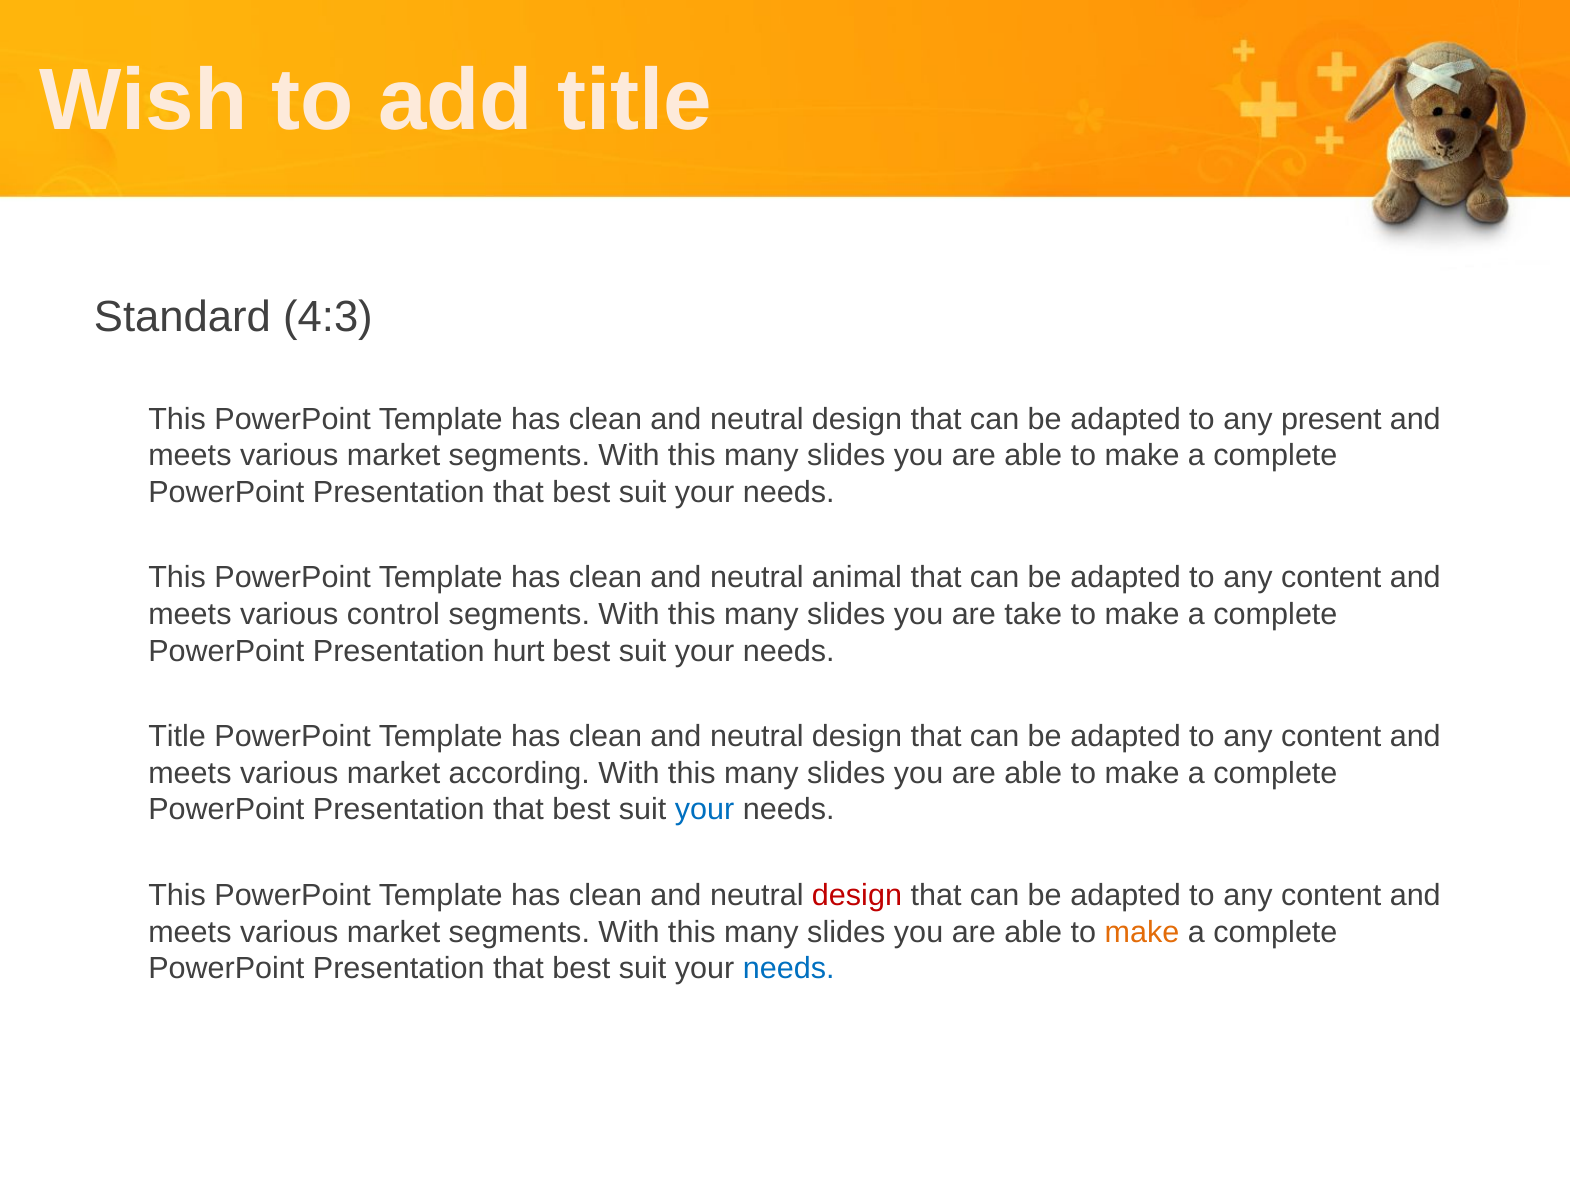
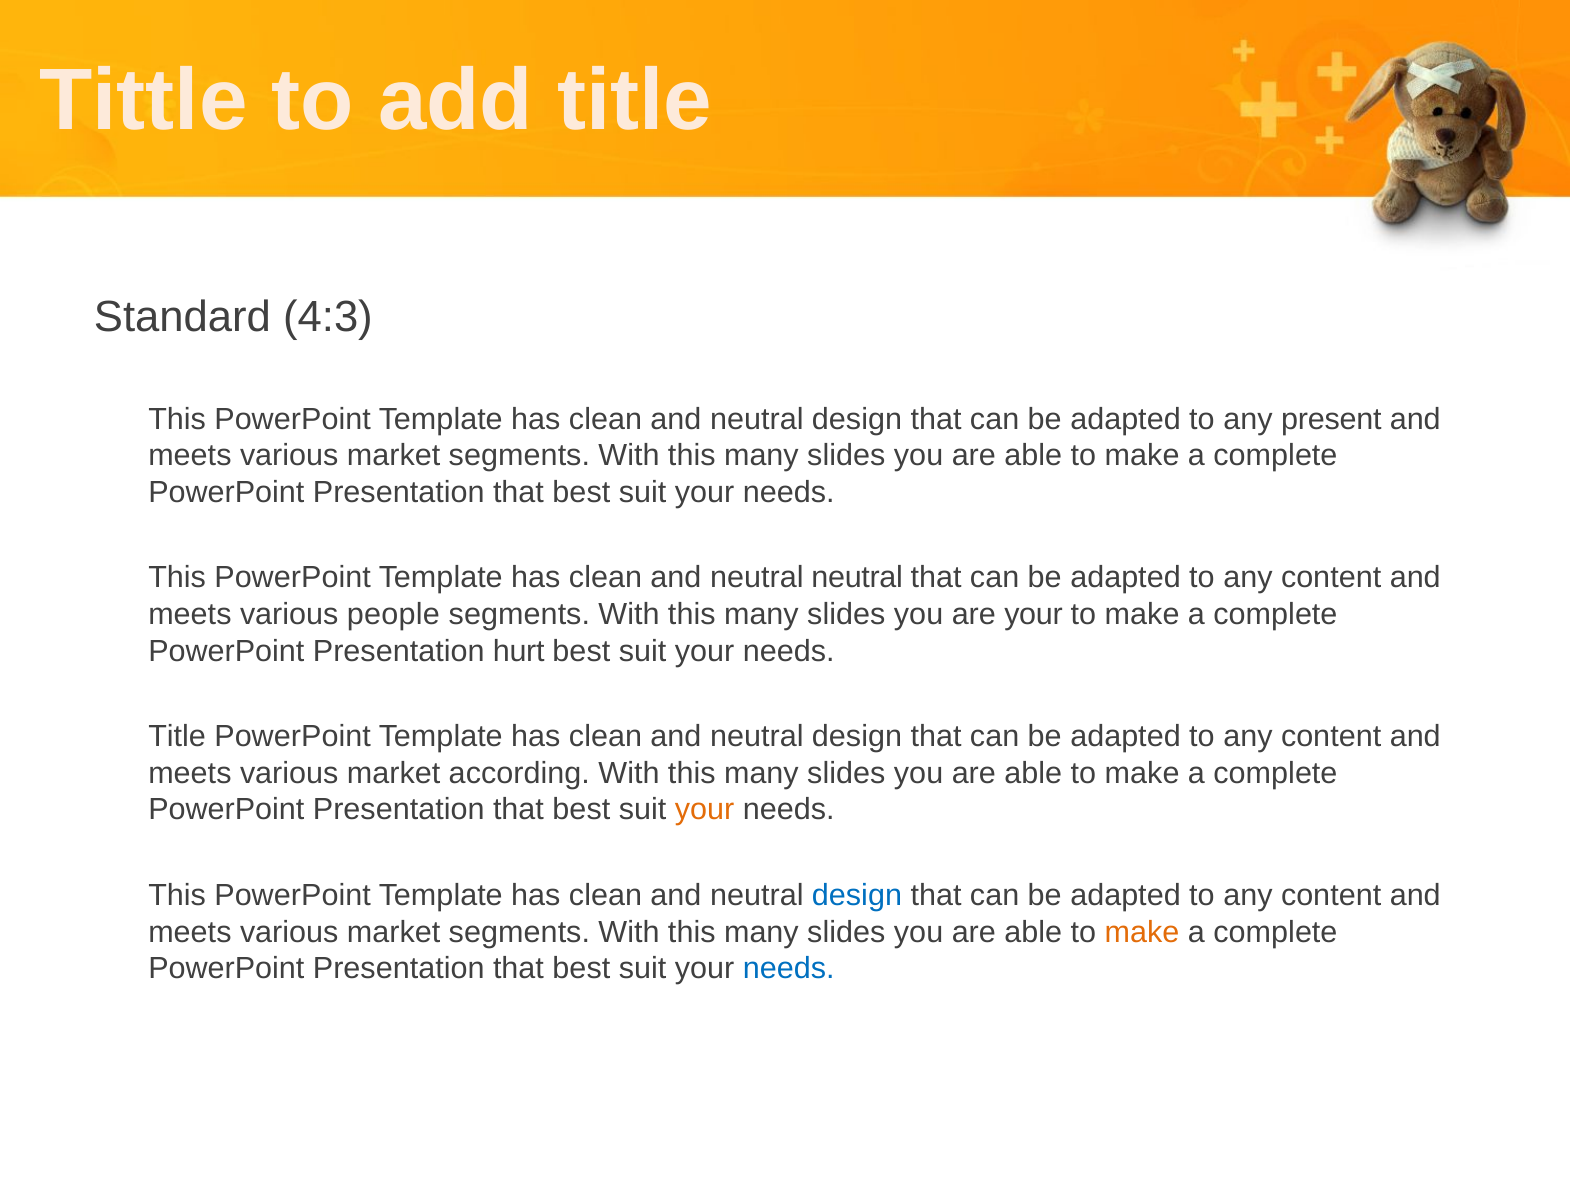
Wish: Wish -> Tittle (144, 101)
neutral animal: animal -> neutral (857, 578)
control: control -> people (393, 615)
are take: take -> your (1034, 615)
your colour: blue -> orange (705, 810)
design colour: red -> blue (857, 896)
